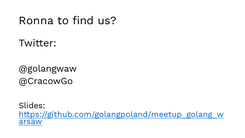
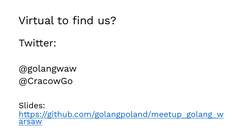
Ronna: Ronna -> Virtual (36, 21)
